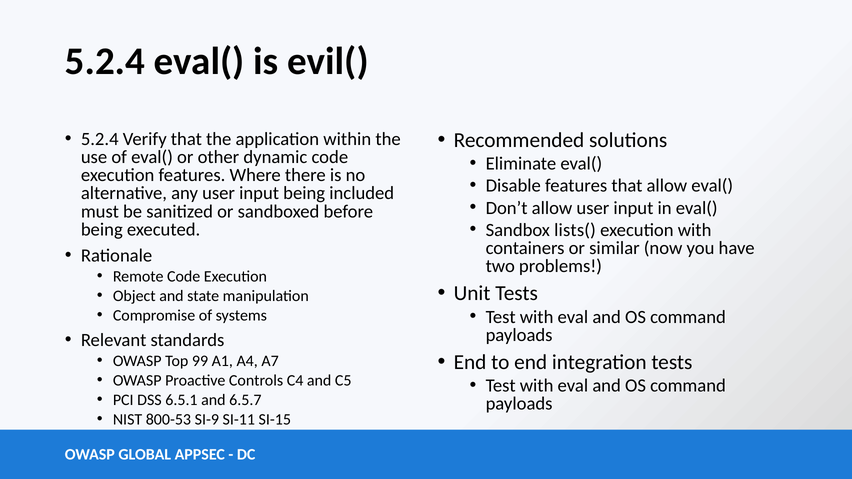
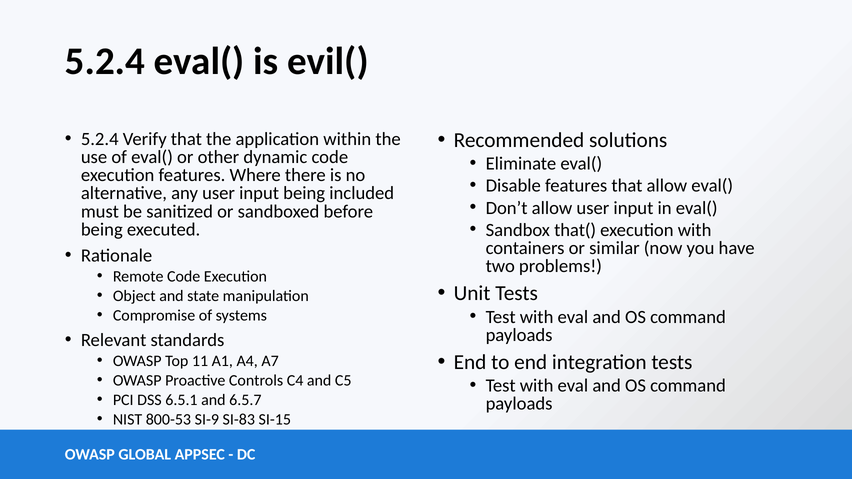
lists(: lists( -> that( (575, 230)
99: 99 -> 11 (200, 361)
SI-11: SI-11 -> SI-83 (239, 420)
